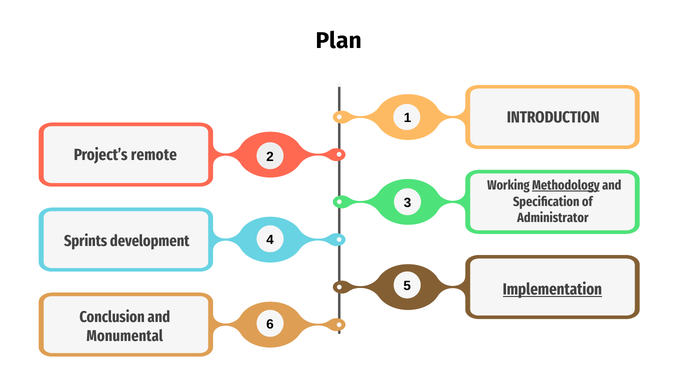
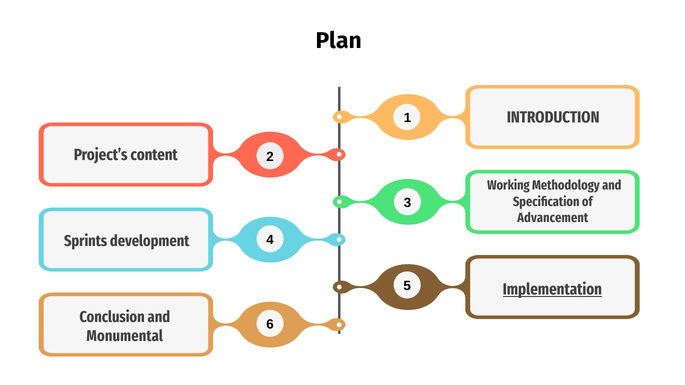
remote: remote -> content (154, 155)
Methodology underline: present -> none (566, 185)
Administrator: Administrator -> Advancement (553, 218)
